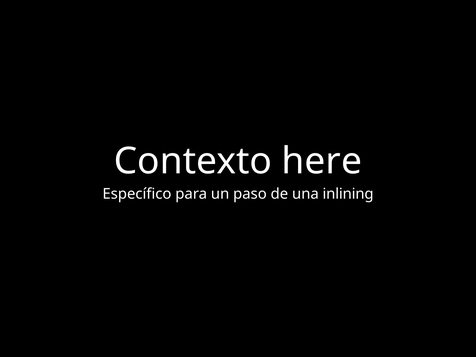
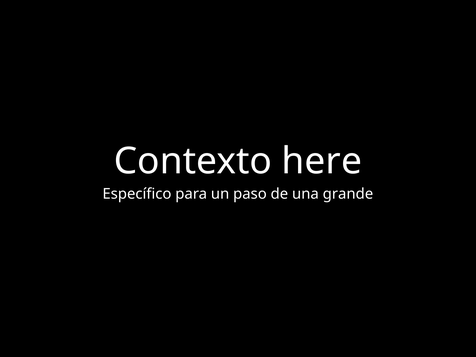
inlining: inlining -> grande (348, 194)
